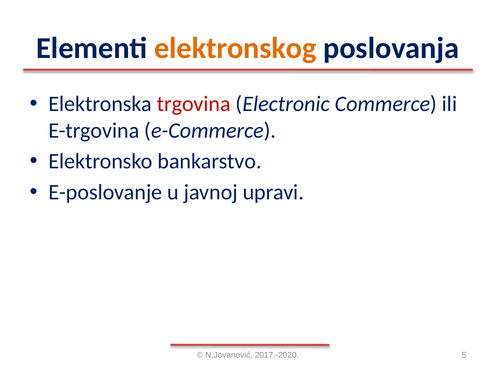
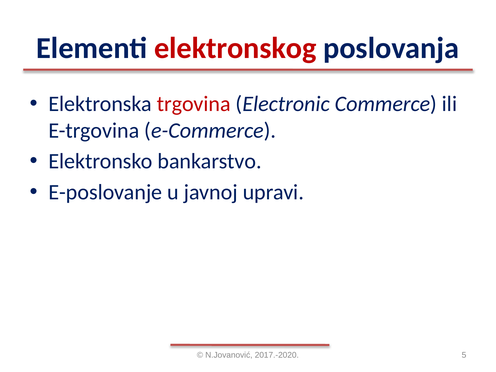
elektronskog colour: orange -> red (235, 48)
